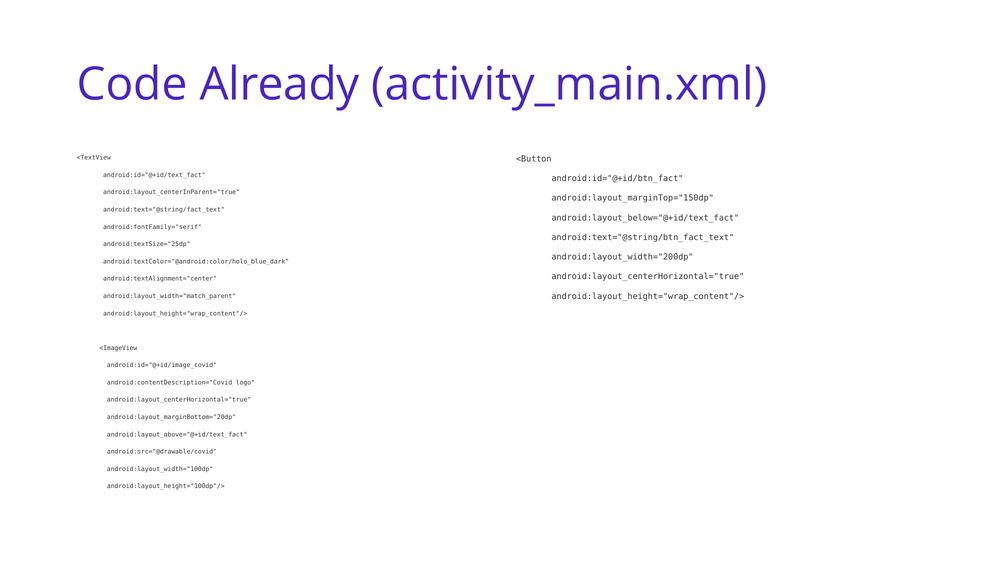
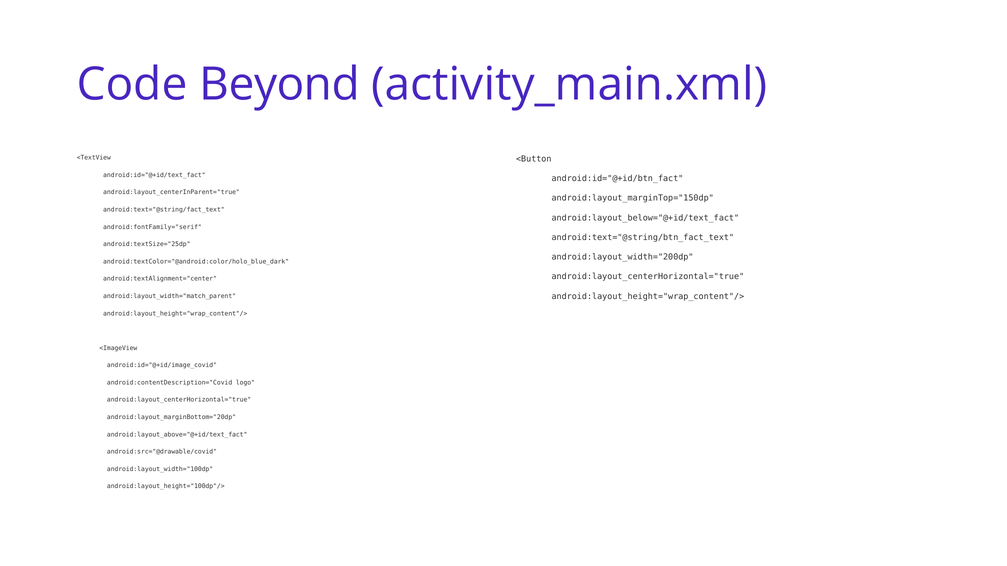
Already: Already -> Beyond (280, 85)
